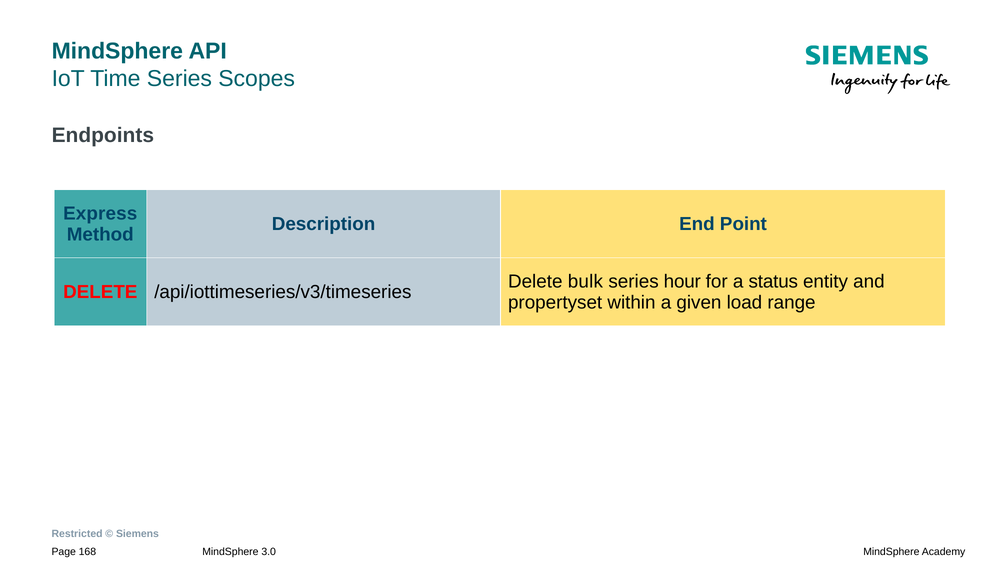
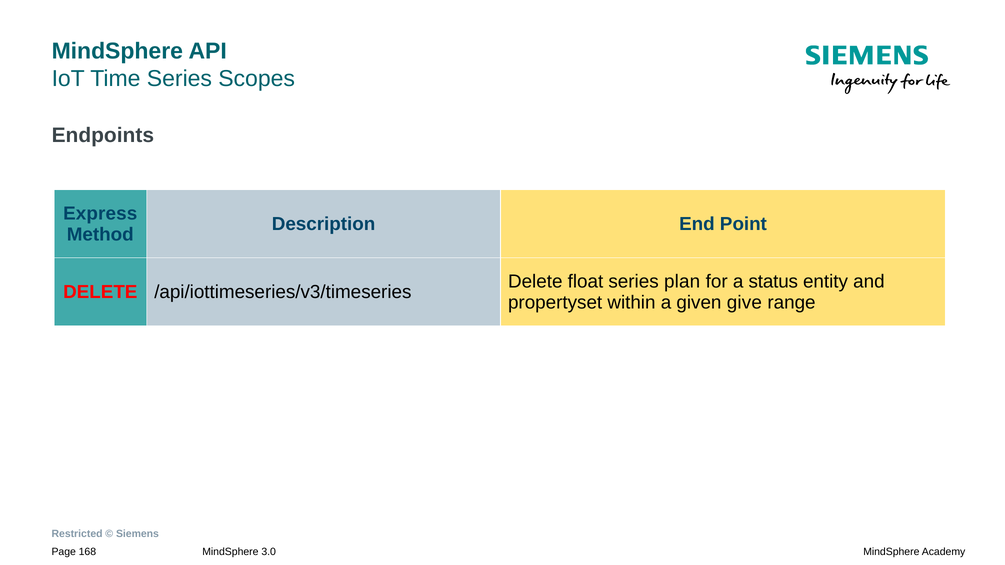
bulk: bulk -> float (585, 282)
hour: hour -> plan (682, 282)
load: load -> give (744, 303)
